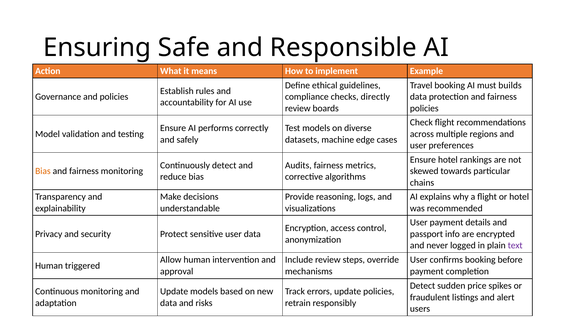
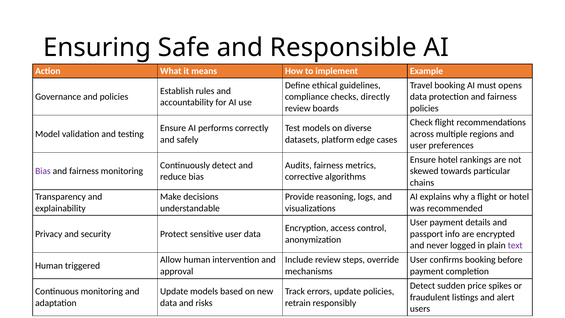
builds: builds -> opens (510, 85)
machine: machine -> platform (338, 140)
Bias colour: orange -> purple (43, 171)
